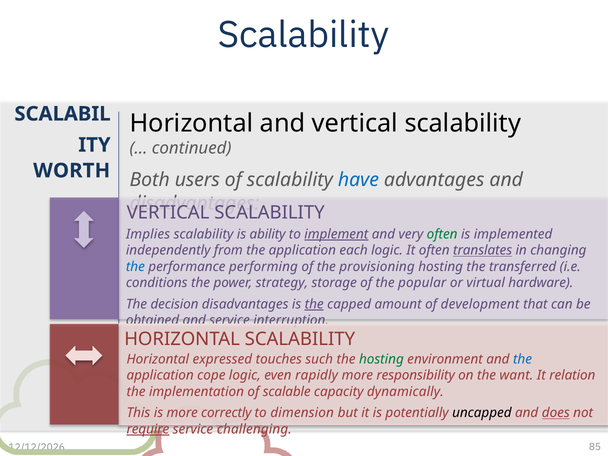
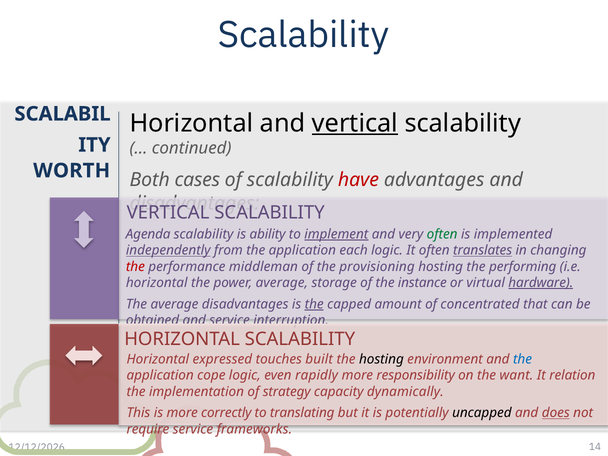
vertical underline: none -> present (355, 123)
users: users -> cases (197, 180)
have colour: blue -> red (358, 180)
Implies: Implies -> Agenda (148, 234)
independently underline: none -> present (168, 250)
the colour: blue -> red (135, 267)
performing: performing -> middleman (263, 267)
transferred: transferred -> performing (523, 267)
conditions: conditions -> horizontal (157, 283)
power strategy: strategy -> average (282, 283)
popular: popular -> instance (422, 283)
hardware underline: none -> present (541, 283)
The decision: decision -> average (174, 304)
development: development -> concentrated (480, 304)
such: such -> built (319, 359)
hosting colour: green -> black (381, 359)
scalable: scalable -> strategy (287, 392)
dimension: dimension -> translating (302, 413)
require underline: present -> none (148, 429)
challenging: challenging -> frameworks (254, 429)
85: 85 -> 14 (595, 447)
